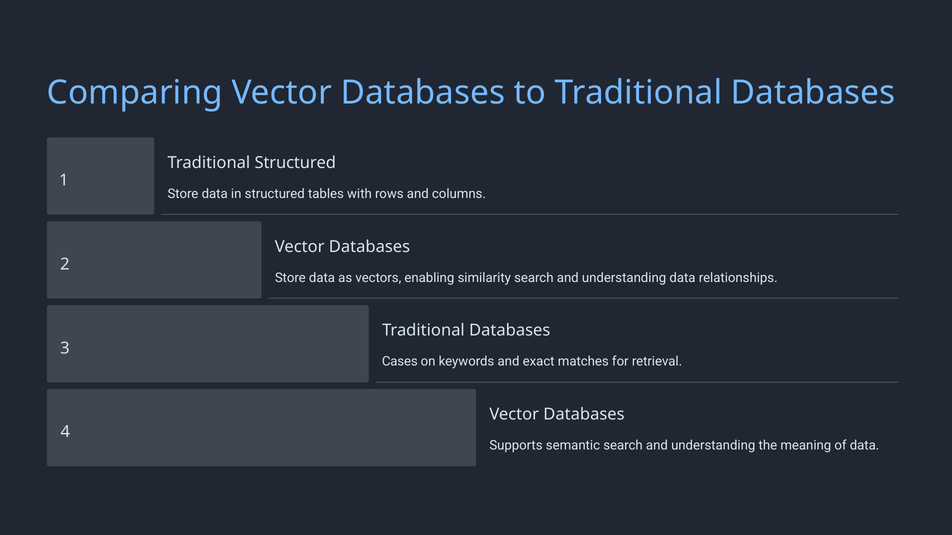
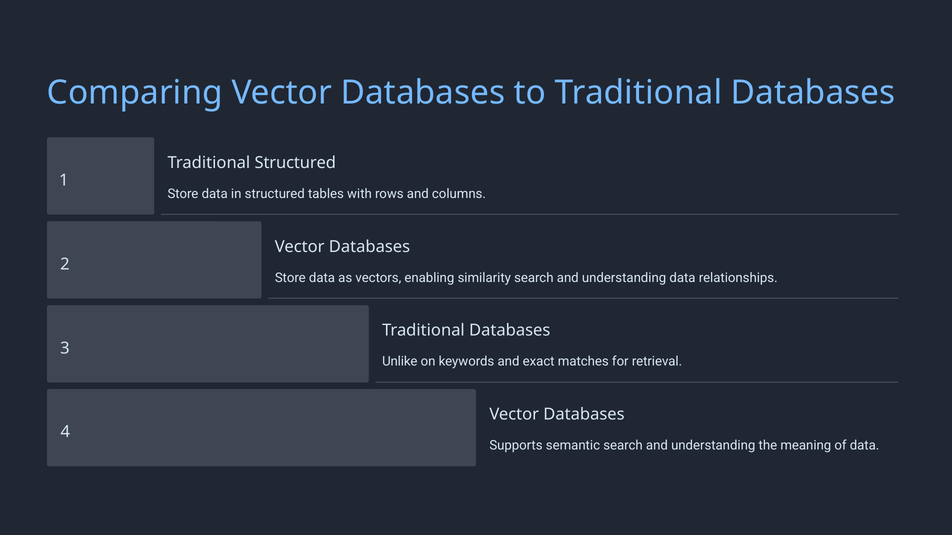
Cases: Cases -> Unlike (400, 362)
